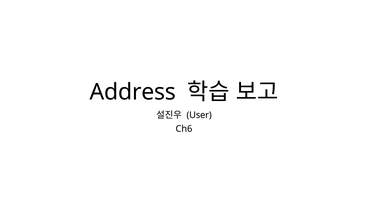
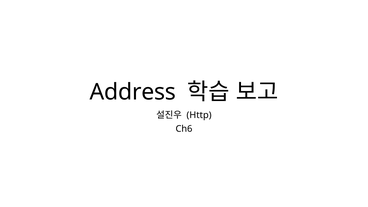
User: User -> Http (199, 115)
